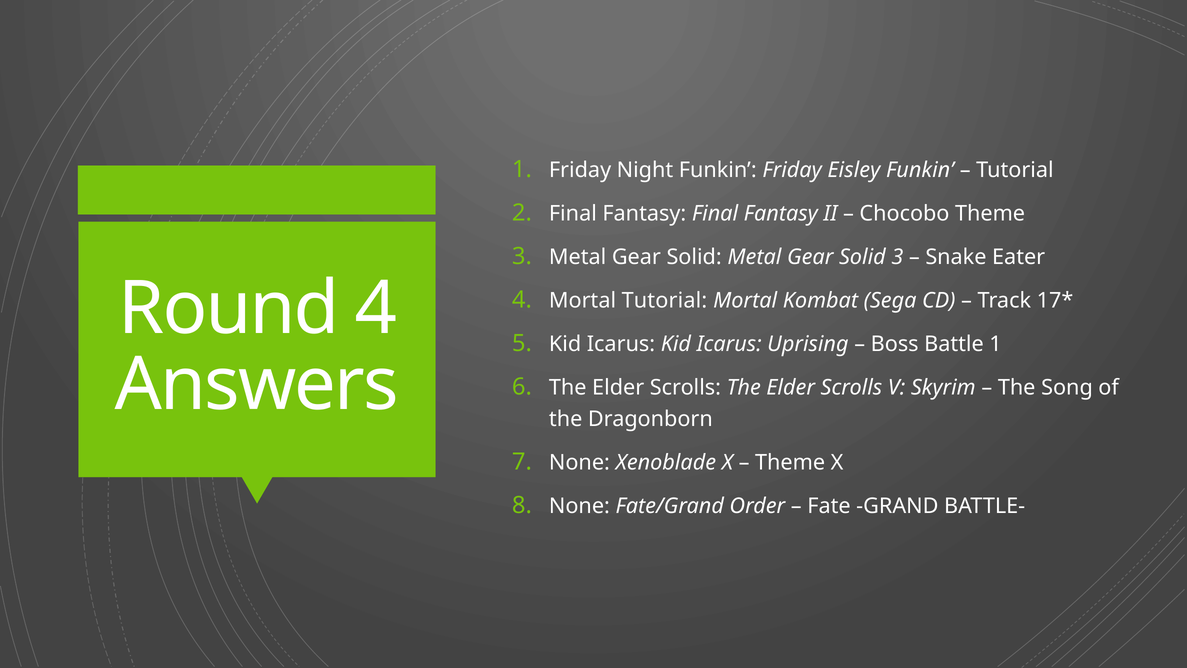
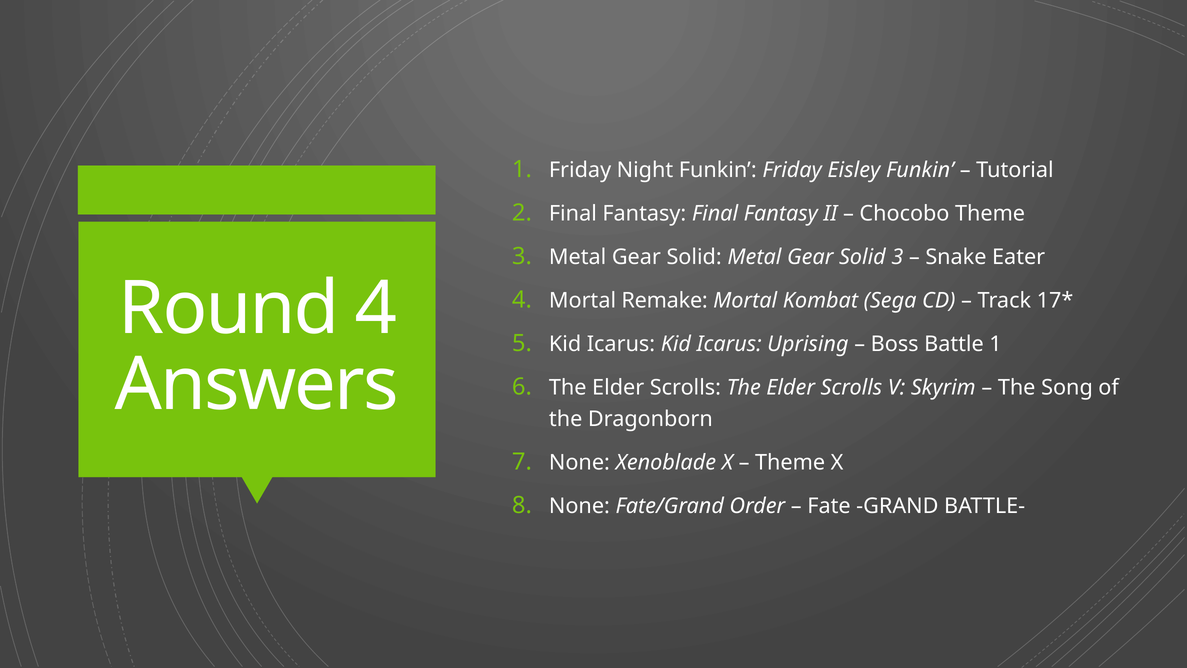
Mortal Tutorial: Tutorial -> Remake (665, 301)
